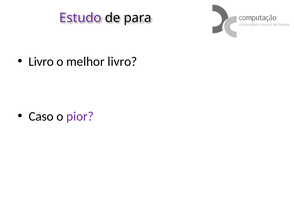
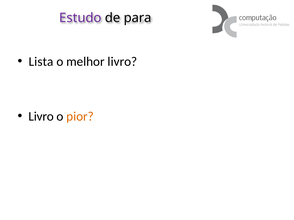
Livro: Livro -> Lista (41, 62)
Caso: Caso -> Livro (41, 117)
pior colour: purple -> orange (80, 117)
